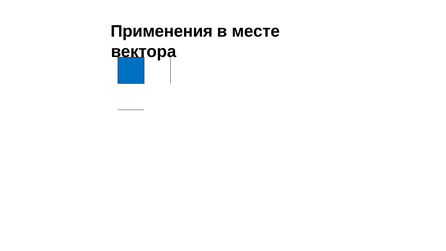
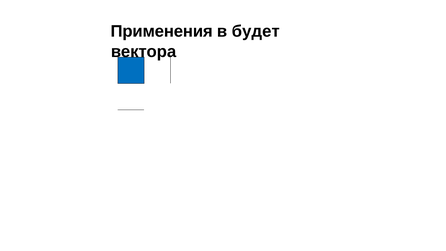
месте: месте -> будет (256, 31)
